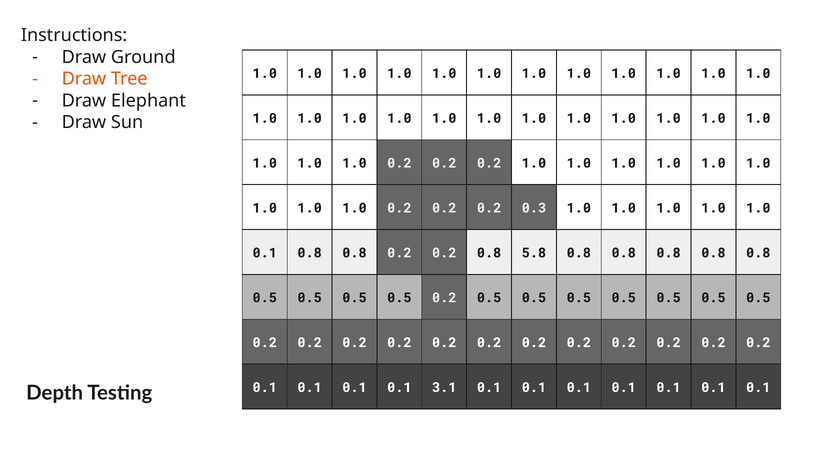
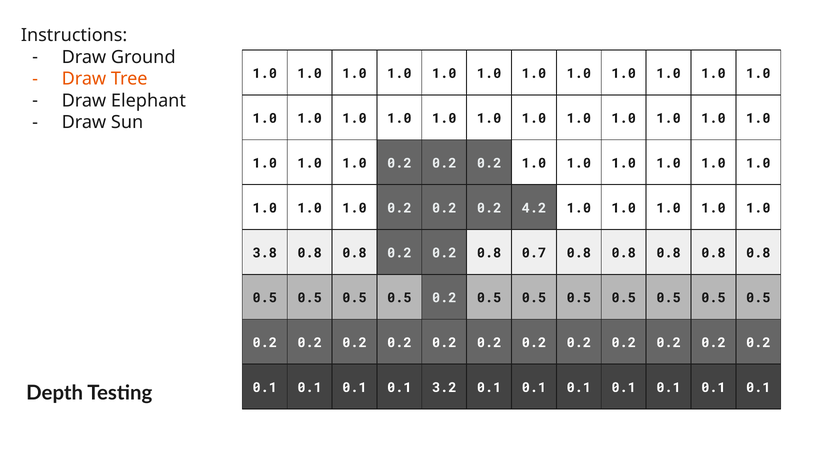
0.3: 0.3 -> 4.2 (534, 208)
0.1: 0.1 -> 3.8 (265, 253)
5.8: 5.8 -> 0.7 (534, 253)
3.1: 3.1 -> 3.2 (444, 387)
